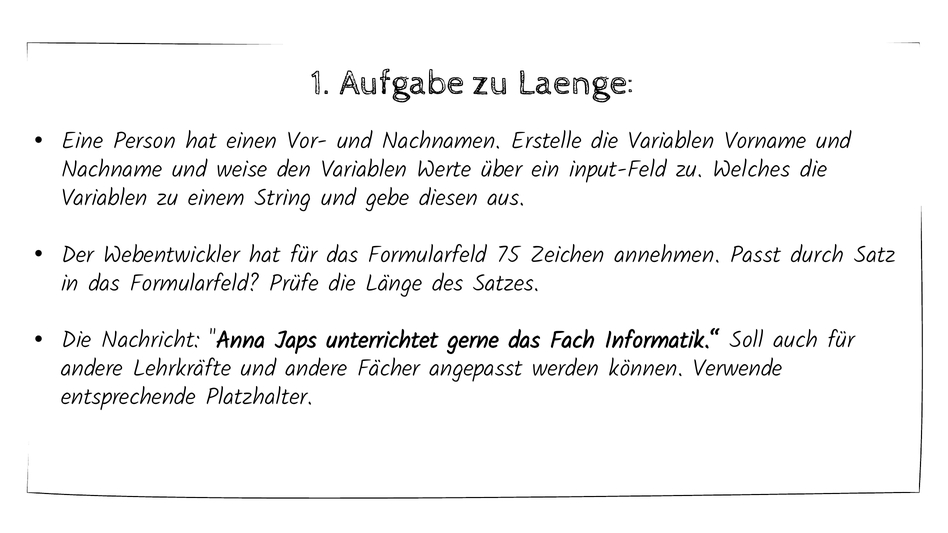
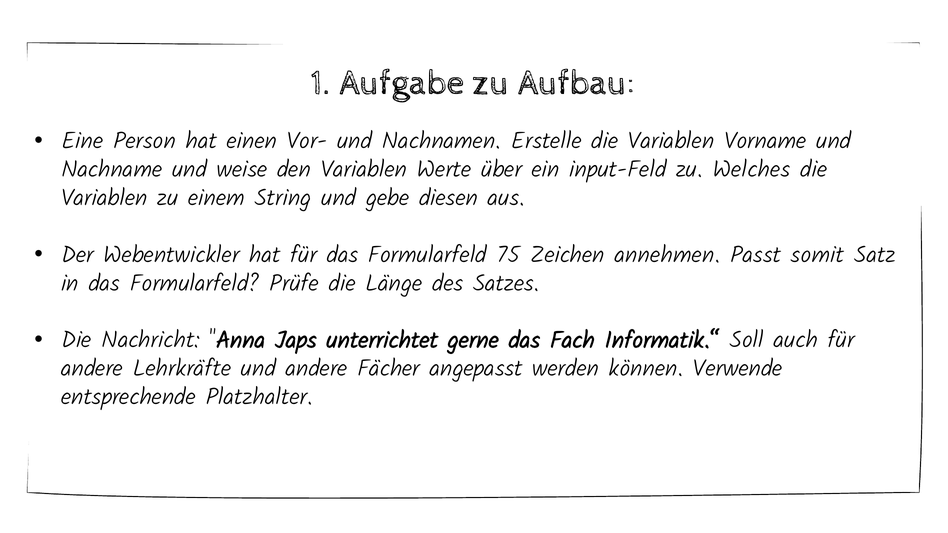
Laenge: Laenge -> Aufbau (577, 83)
durch: durch -> somit (817, 255)
